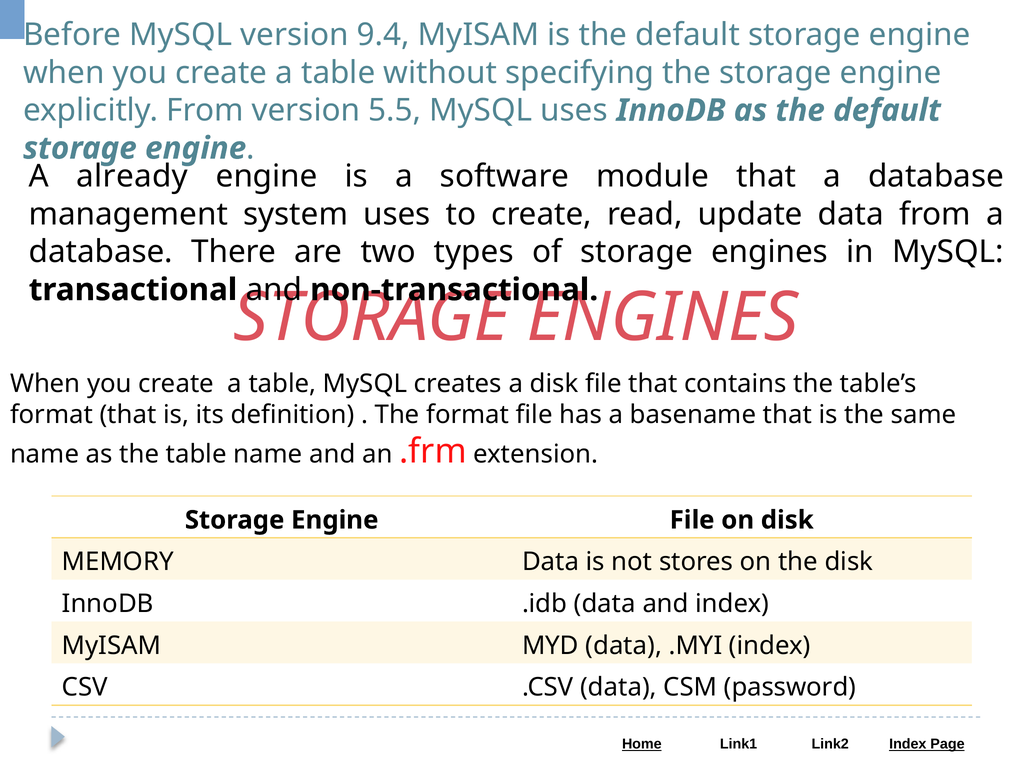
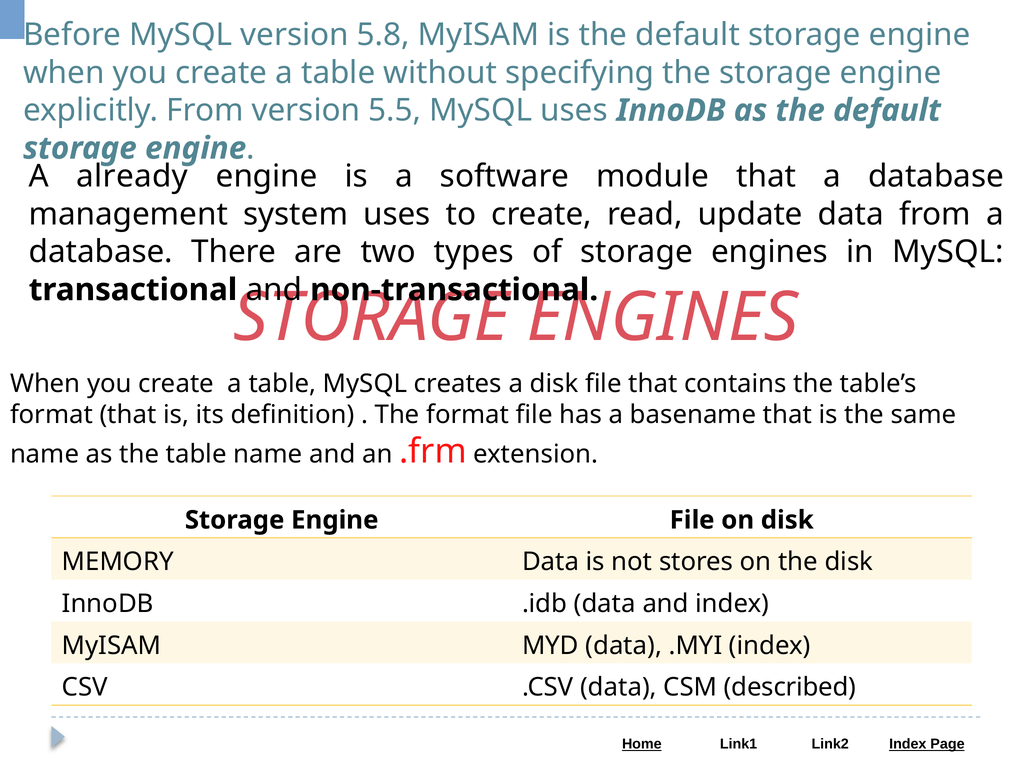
9.4: 9.4 -> 5.8 (383, 35)
password: password -> described (790, 687)
